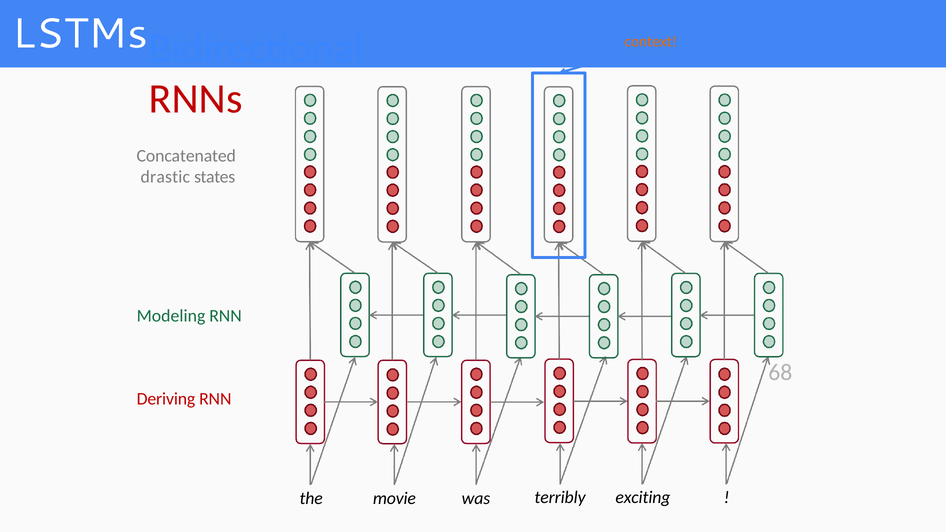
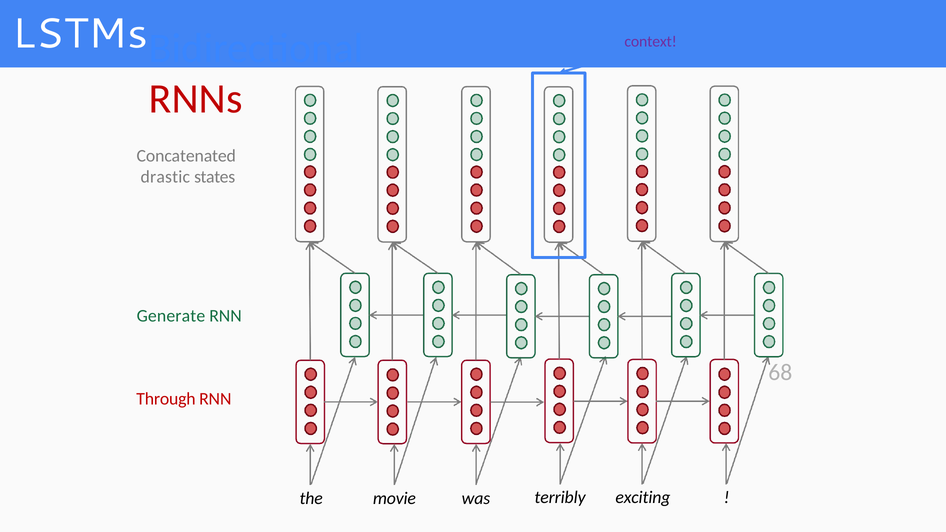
context colour: orange -> purple (651, 42)
Modeling: Modeling -> Generate (171, 316)
Deriving: Deriving -> Through (166, 399)
